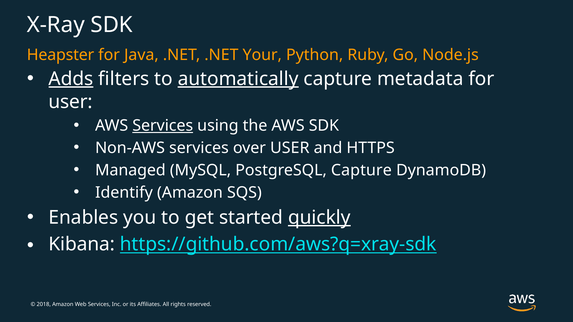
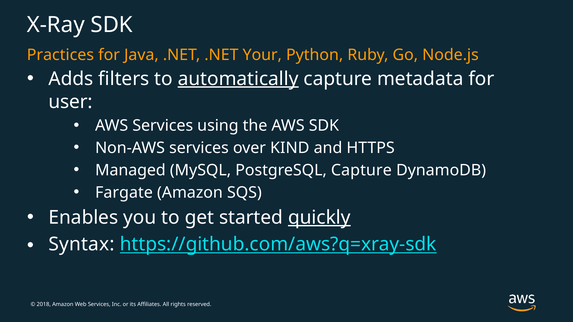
Heapster: Heapster -> Practices (60, 55)
Adds underline: present -> none (71, 79)
Services underline: present -> none (163, 126)
over USER: USER -> KIND (290, 148)
Identify: Identify -> Fargate (124, 193)
Kibana: Kibana -> Syntax (82, 244)
